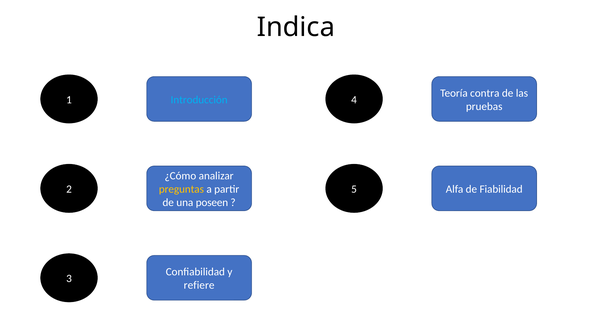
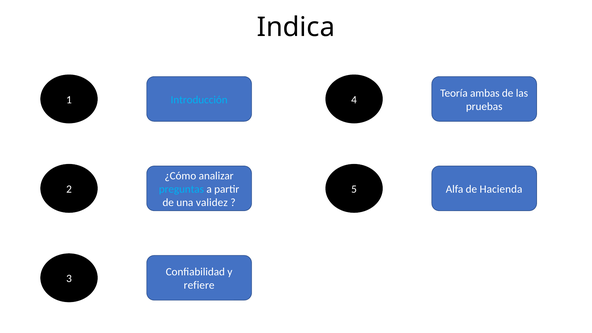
contra: contra -> ambas (485, 93)
preguntas colour: yellow -> light blue (181, 189)
Fiabilidad: Fiabilidad -> Hacienda (501, 189)
poseen: poseen -> validez (212, 202)
